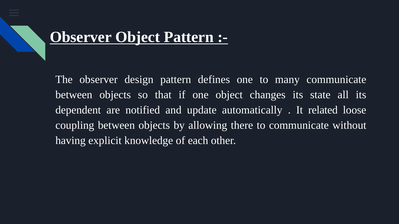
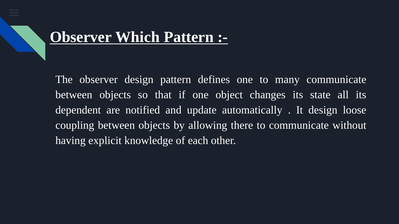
Observer Object: Object -> Which (138, 37)
It related: related -> design (323, 110)
